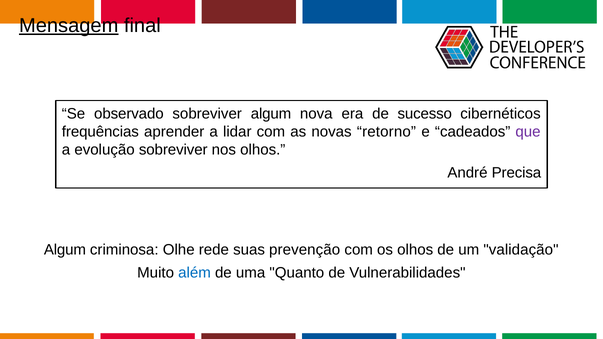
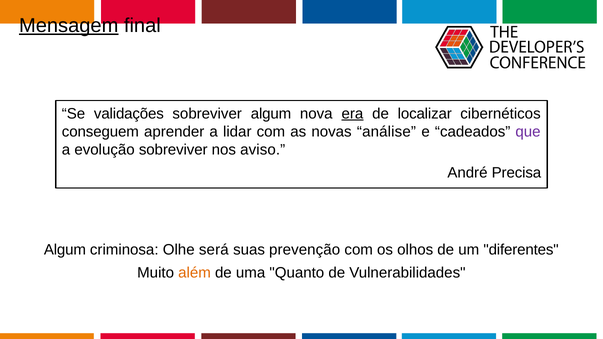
observado: observado -> validações (129, 114)
era underline: none -> present (352, 114)
sucesso: sucesso -> localizar (425, 114)
frequências: frequências -> conseguem (100, 132)
retorno: retorno -> análise (386, 132)
nos olhos: olhos -> aviso (263, 150)
rede: rede -> será (214, 250)
validação: validação -> diferentes (521, 250)
além colour: blue -> orange (195, 273)
